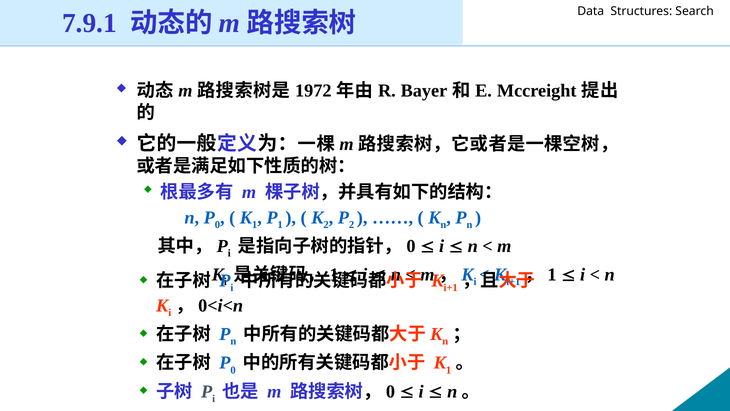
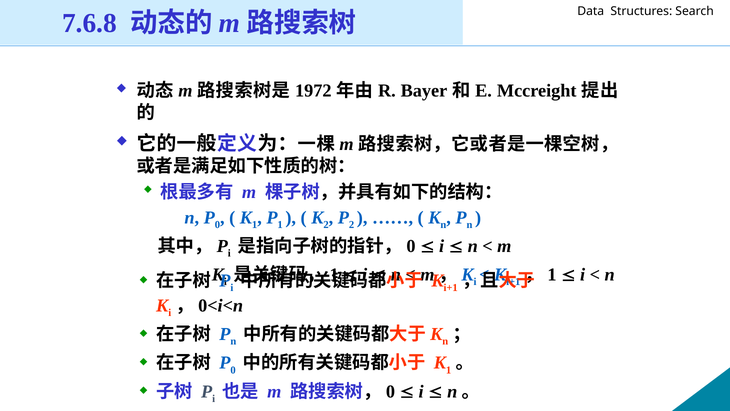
7.9.1: 7.9.1 -> 7.6.8 (89, 23)
